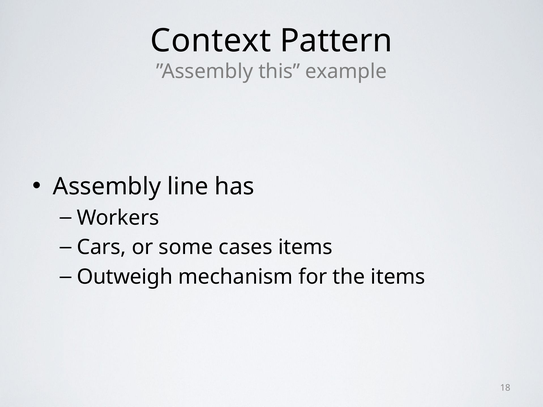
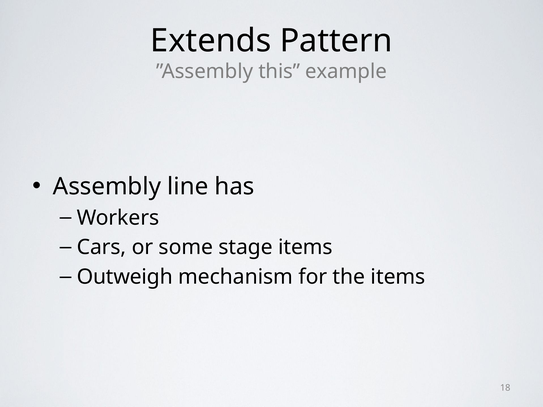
Context: Context -> Extends (211, 41)
cases: cases -> stage (246, 247)
